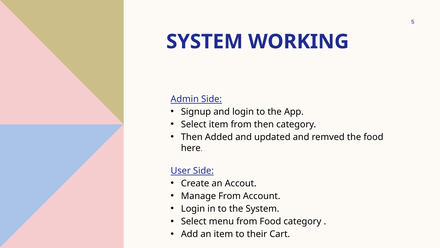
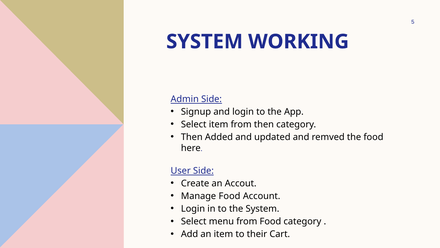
Manage From: From -> Food (229, 196)
